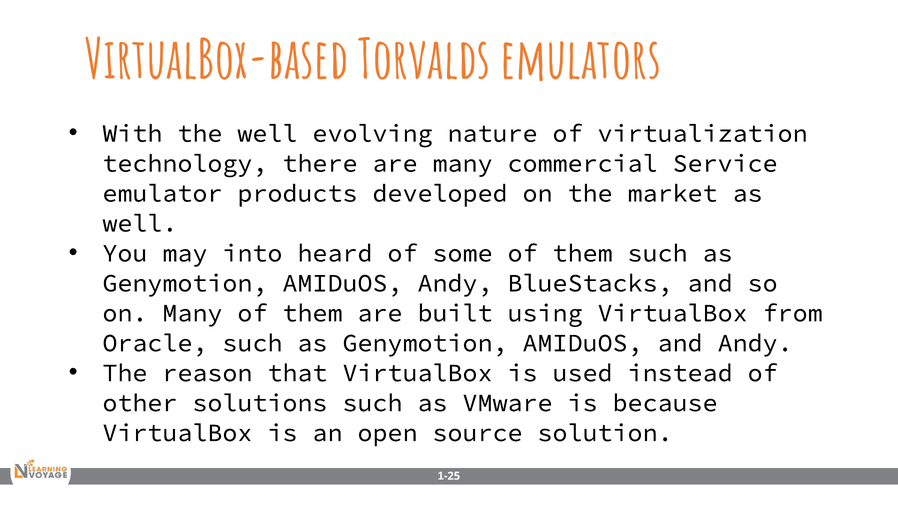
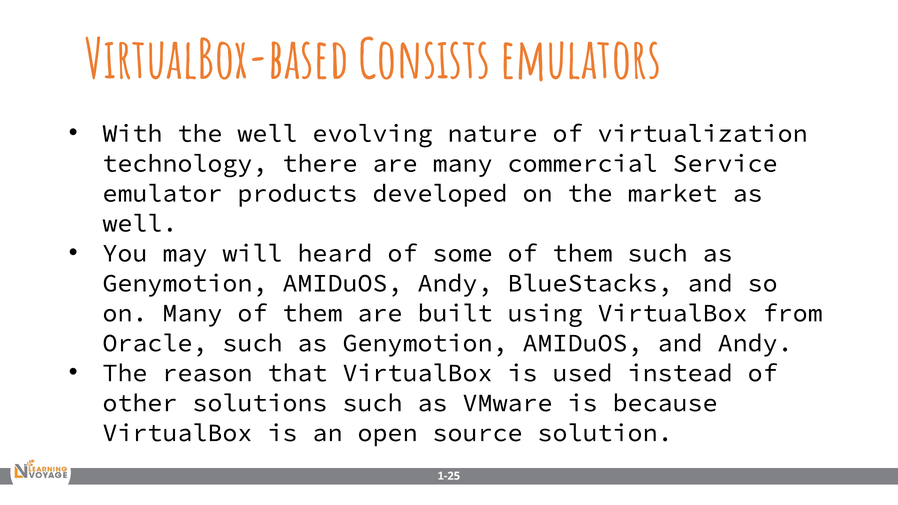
Torvalds: Torvalds -> Consists (424, 61)
into: into -> will (252, 253)
